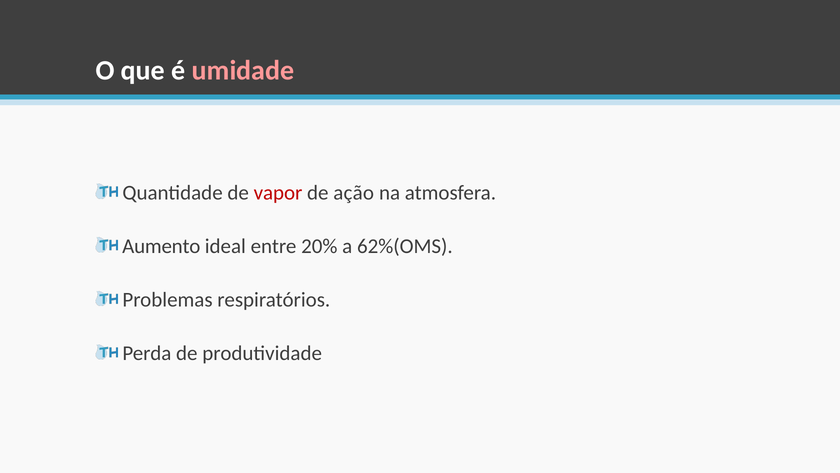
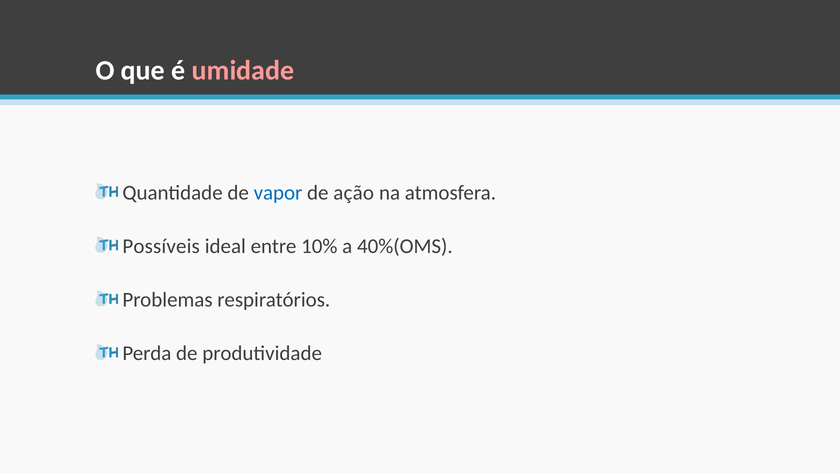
vapor colour: red -> blue (278, 193)
Aumento: Aumento -> Possíveis (161, 246)
20%: 20% -> 10% (319, 246)
62%(OMS: 62%(OMS -> 40%(OMS (405, 246)
